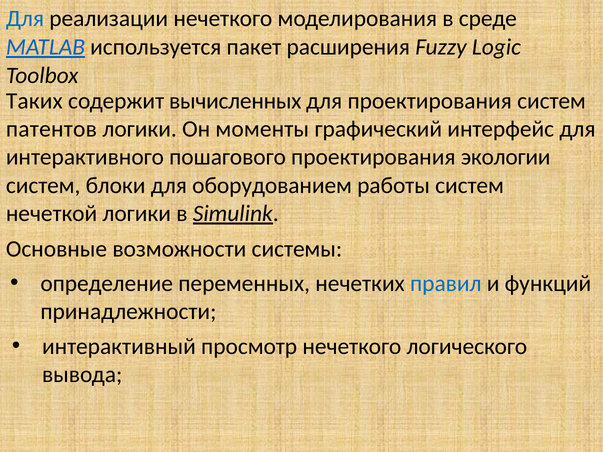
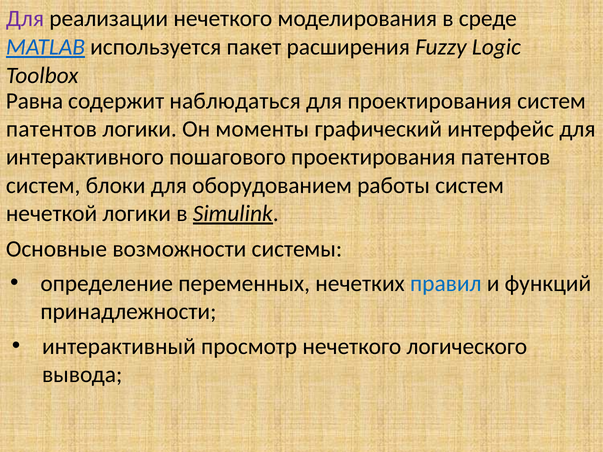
Для colour: blue -> purple (25, 19)
Таких: Таких -> Равна (34, 101)
вычисленных: вычисленных -> наблюдаться (235, 101)
проектирования экологии: экологии -> патентов (506, 157)
